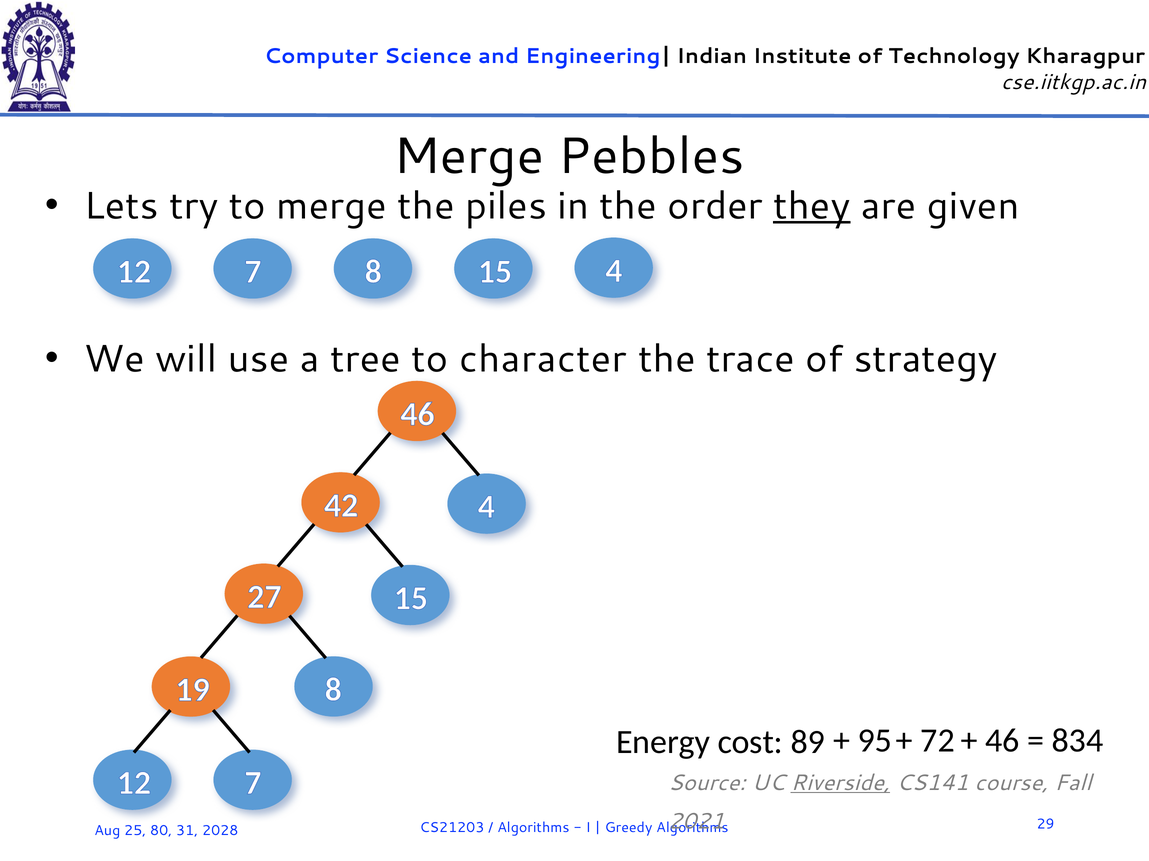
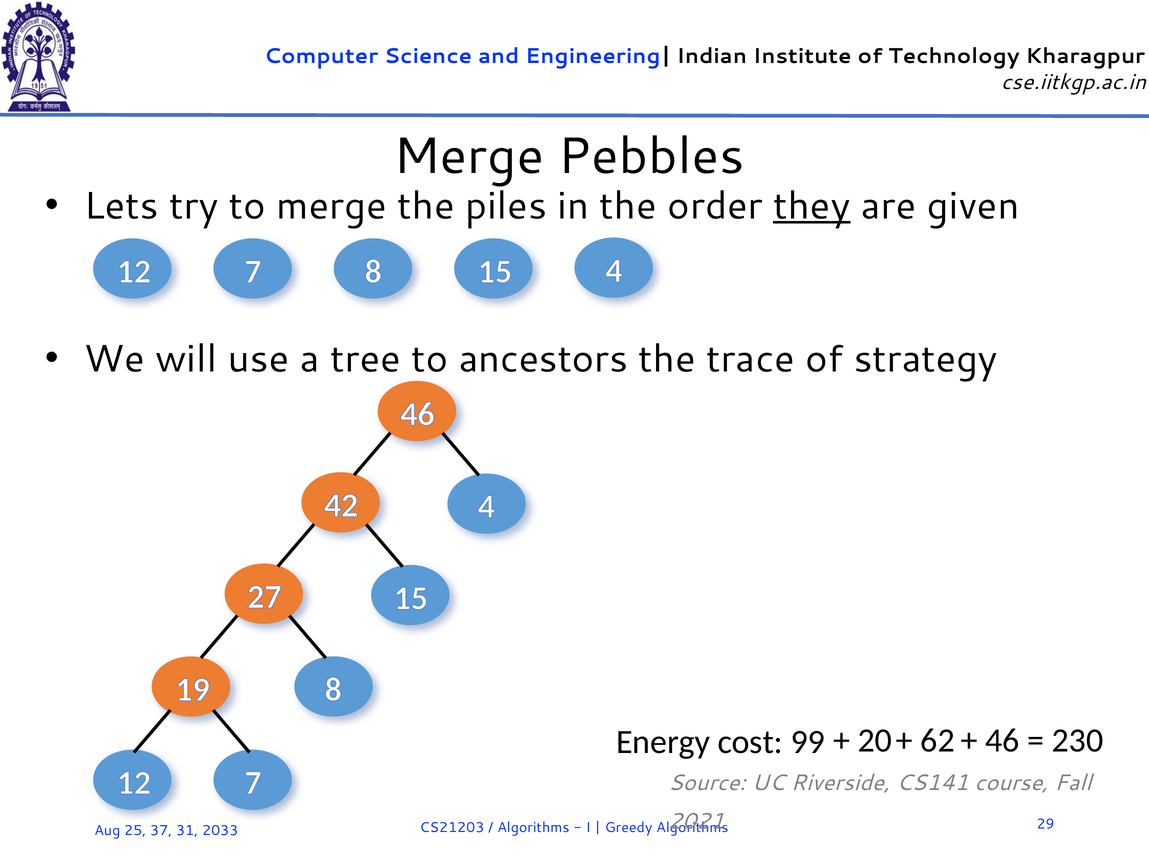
character: character -> ancestors (543, 359)
95: 95 -> 20 (875, 741)
72: 72 -> 62 (938, 741)
834: 834 -> 230 (1078, 741)
89: 89 -> 99 (808, 742)
Riverside underline: present -> none (840, 784)
80: 80 -> 37 (161, 831)
2028: 2028 -> 2033 (220, 831)
